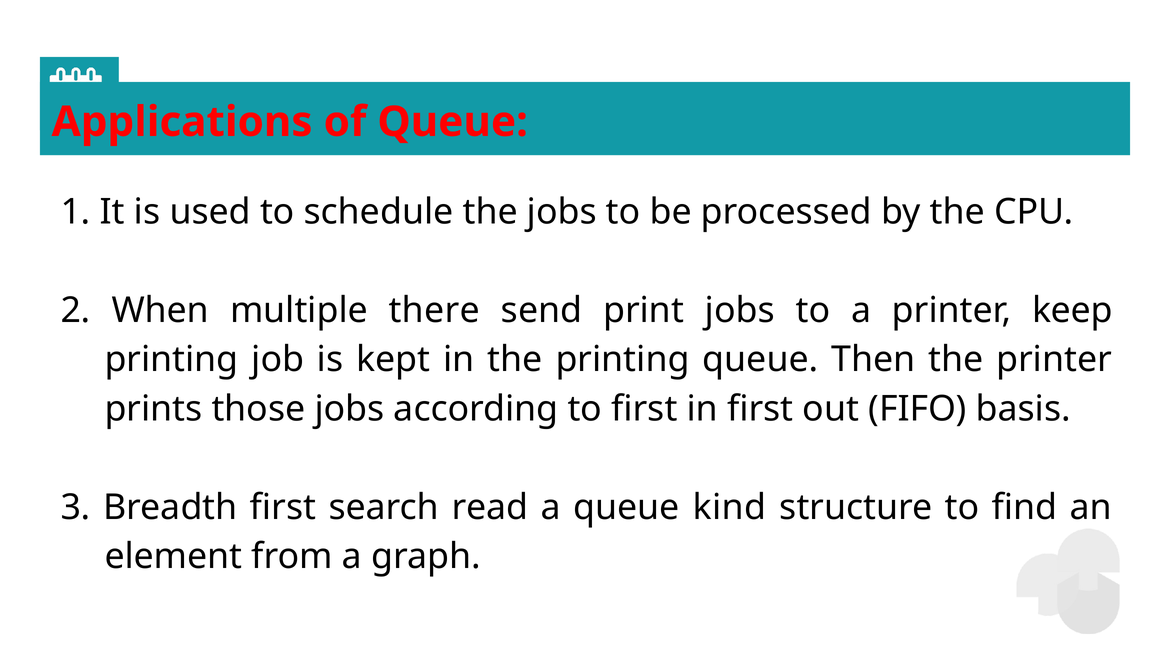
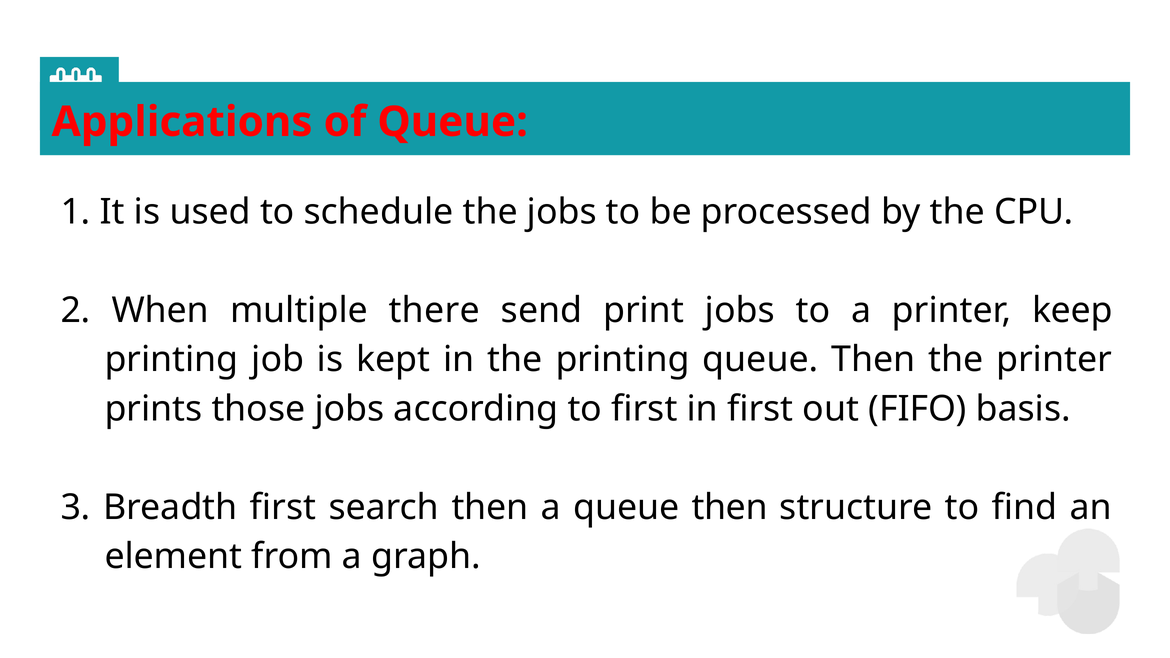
search read: read -> then (490, 508)
a queue kind: kind -> then (730, 508)
